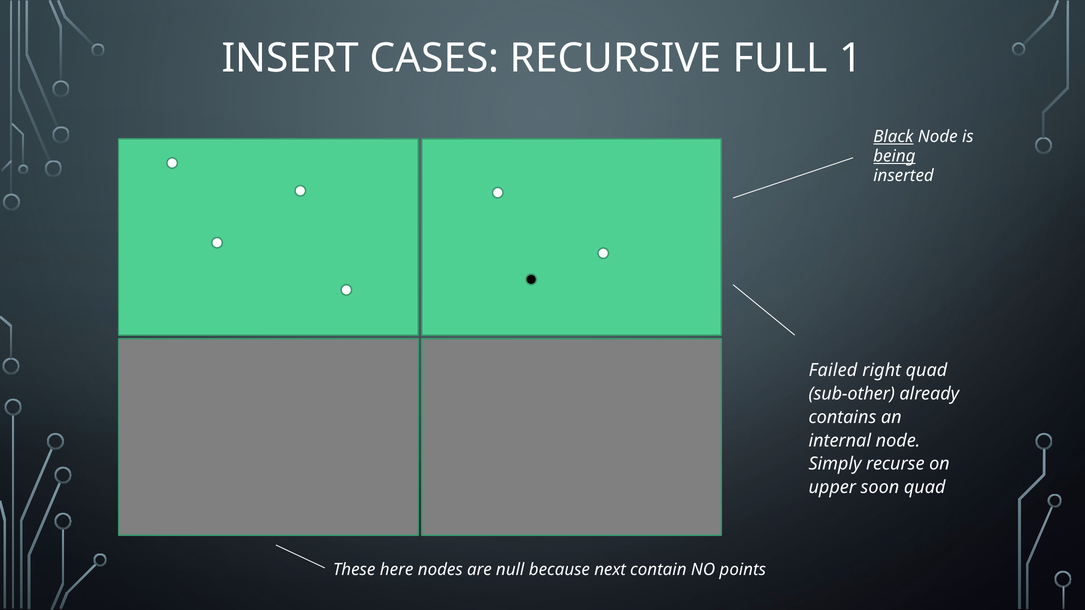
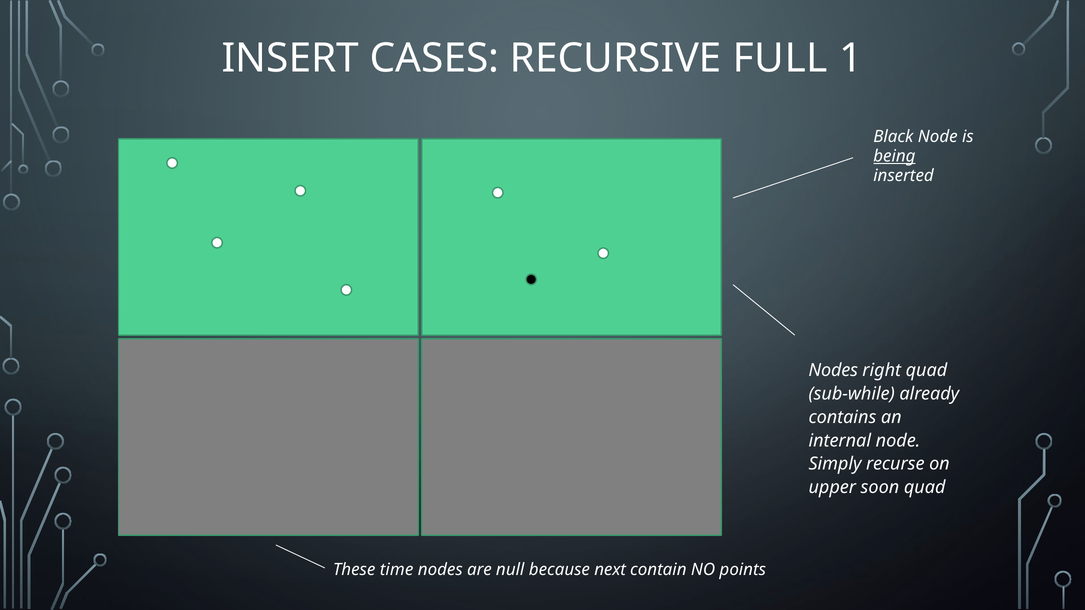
Black underline: present -> none (893, 137)
Failed: Failed -> Nodes (833, 371)
sub-other: sub-other -> sub-while (852, 394)
here: here -> time (397, 570)
